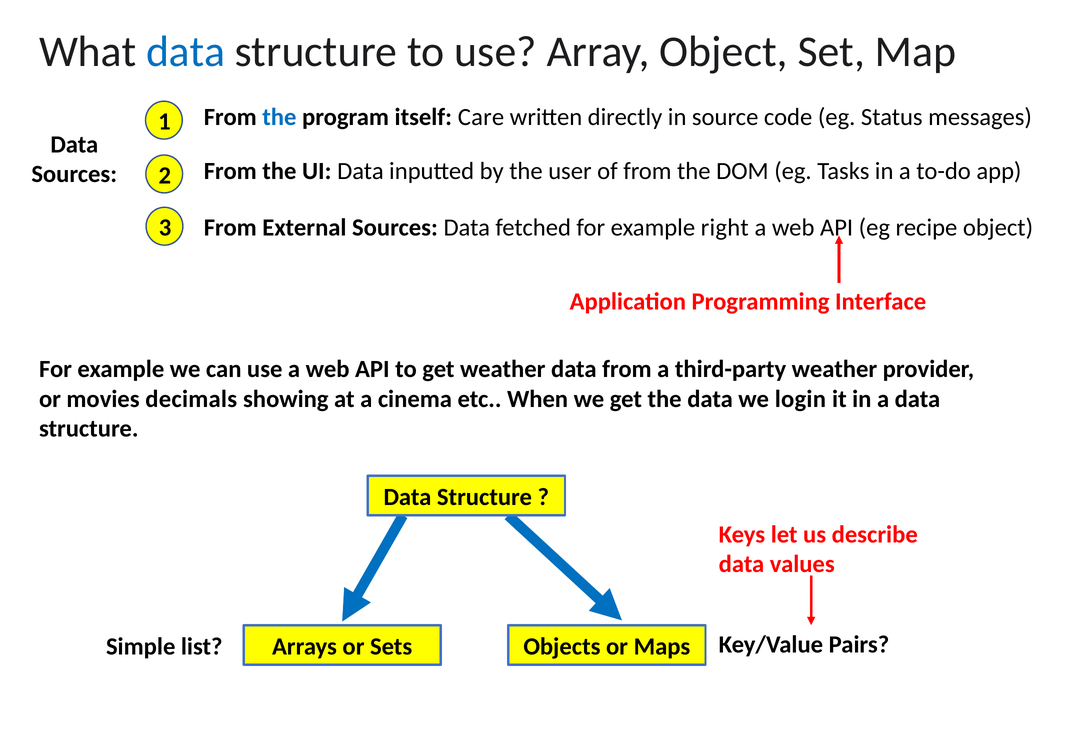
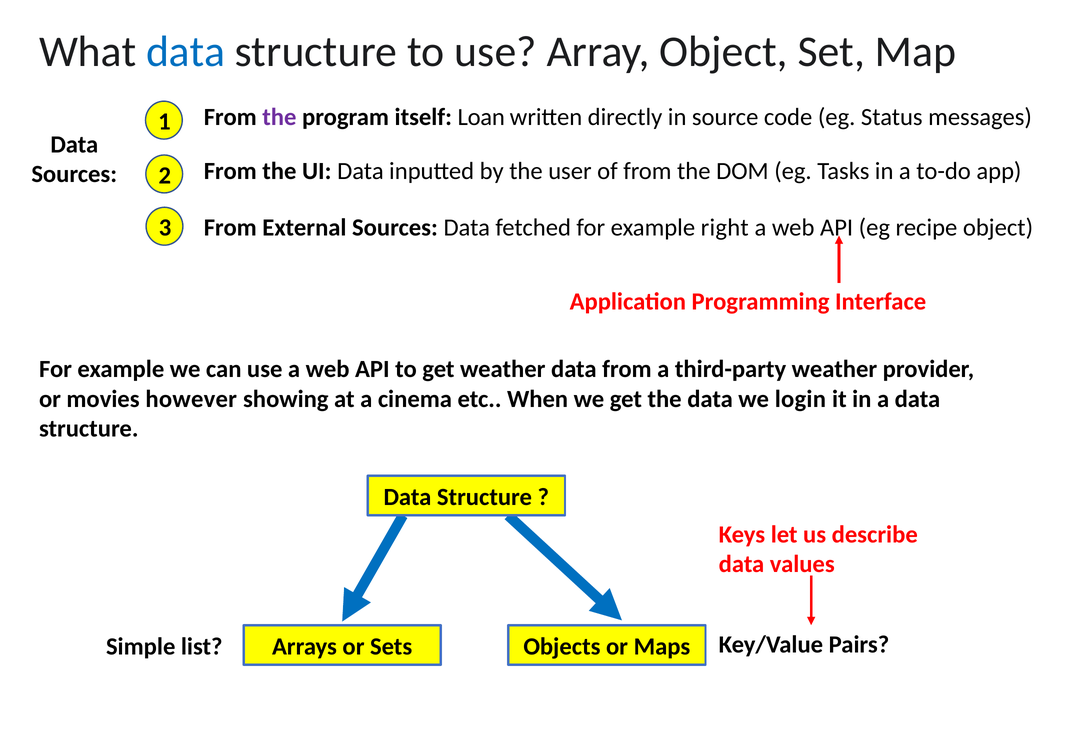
the colour: blue -> purple (279, 117)
Care: Care -> Loan (481, 117)
decimals: decimals -> however (191, 399)
